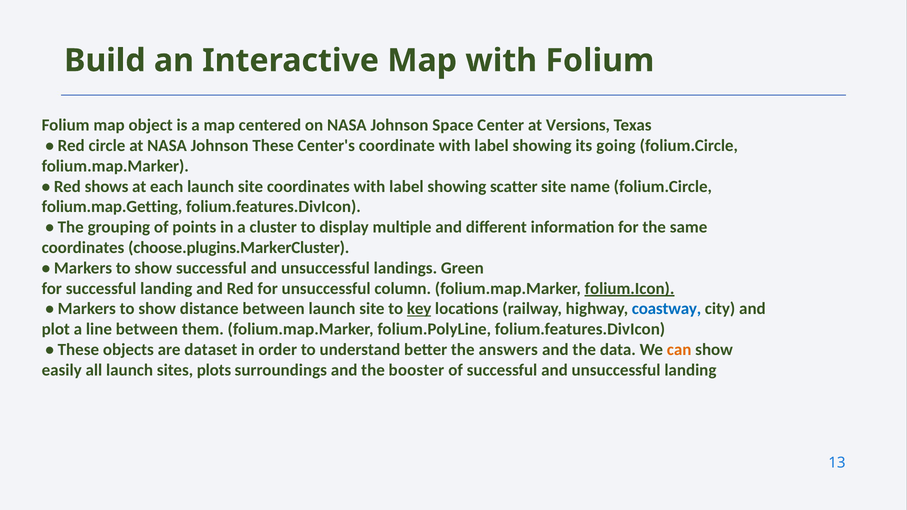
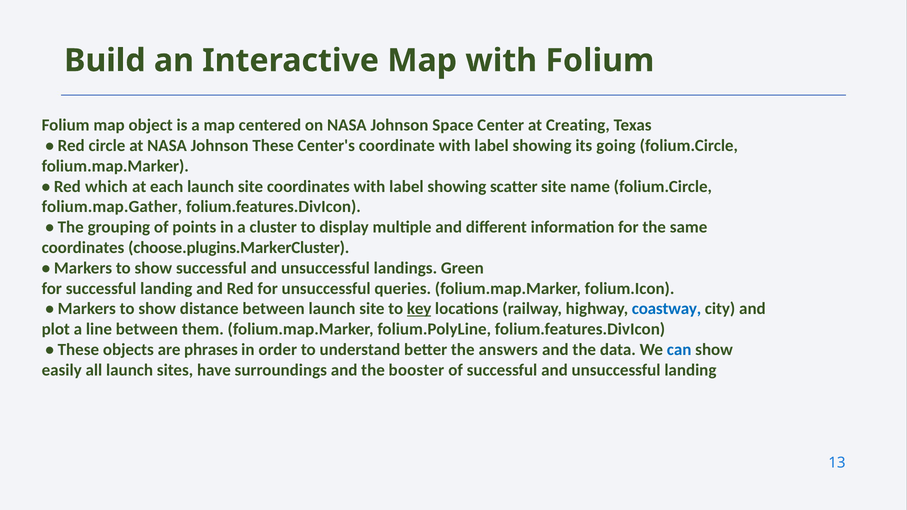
Versions: Versions -> Creating (578, 125)
shows: shows -> which (106, 187)
folium.map.Getting: folium.map.Getting -> folium.map.Gather (112, 207)
column: column -> queries (403, 289)
folium.Icon underline: present -> none (630, 289)
dataset: dataset -> phrases (211, 350)
can colour: orange -> blue (679, 350)
plots: plots -> have (214, 370)
